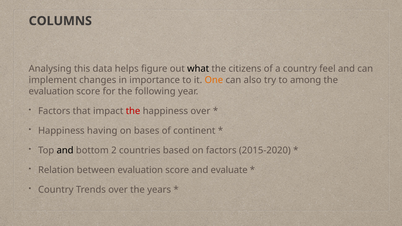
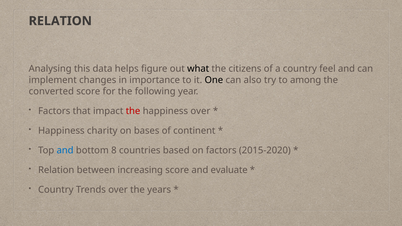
COLUMNS: COLUMNS -> RELATION (60, 21)
One colour: orange -> black (214, 80)
evaluation: evaluation -> converted (51, 92)
having: having -> charity (102, 131)
and colour: black -> blue (65, 151)
2: 2 -> 8 (114, 151)
between evaluation: evaluation -> increasing (140, 170)
